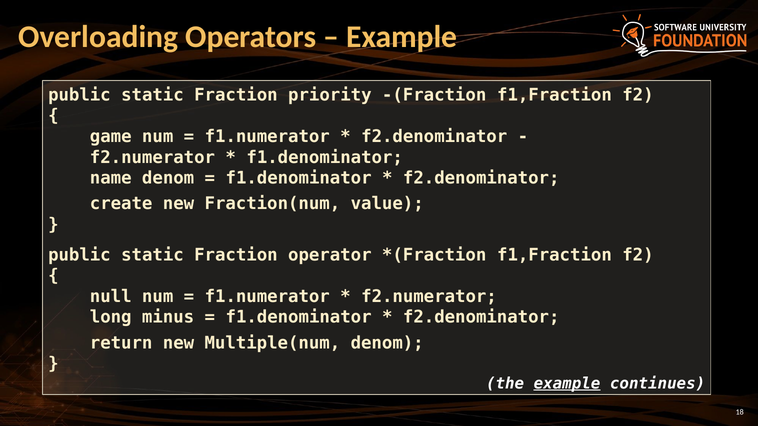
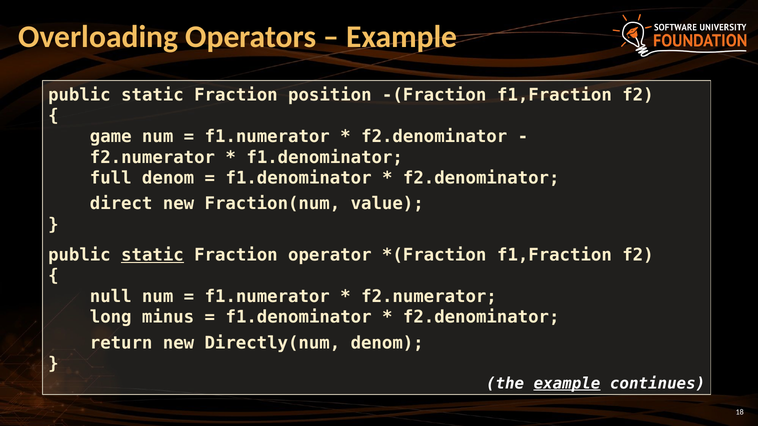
priority: priority -> position (330, 95)
name: name -> full (111, 178)
create: create -> direct (121, 204)
static underline: none -> present (152, 255)
Multiple(num: Multiple(num -> Directly(num (272, 343)
